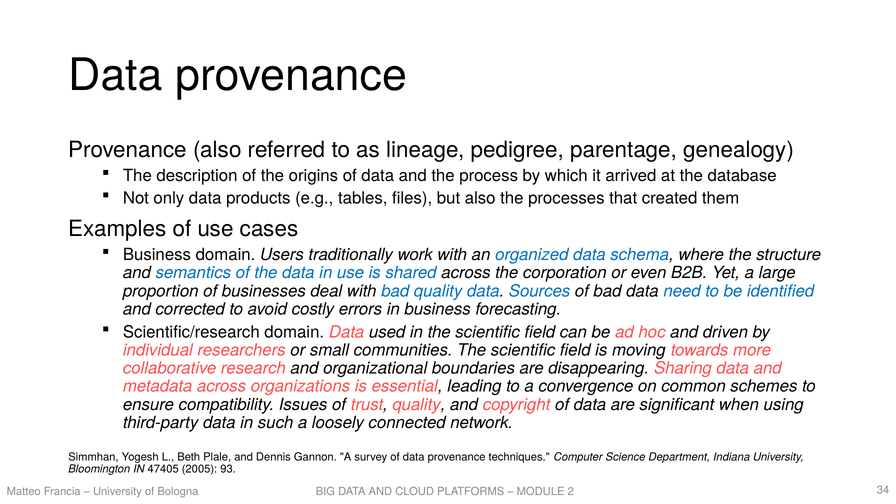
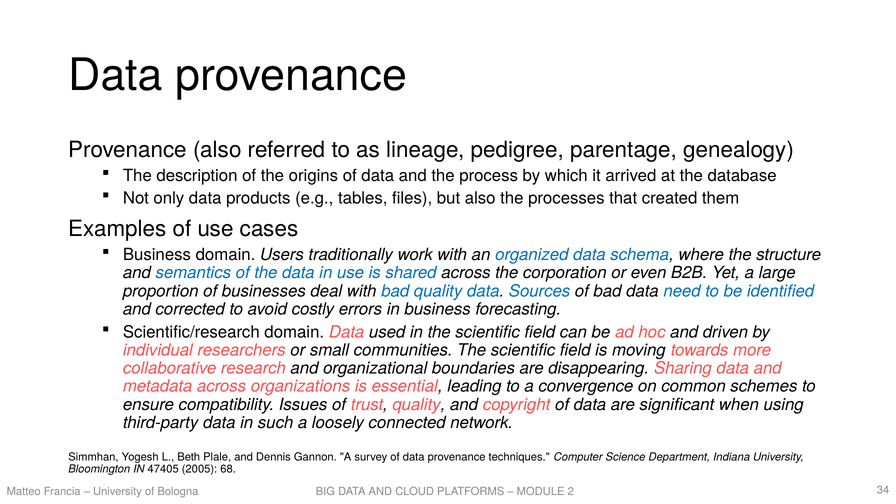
93: 93 -> 68 (228, 469)
